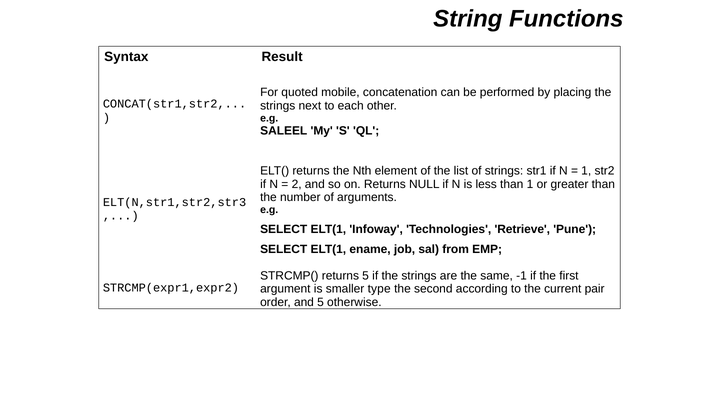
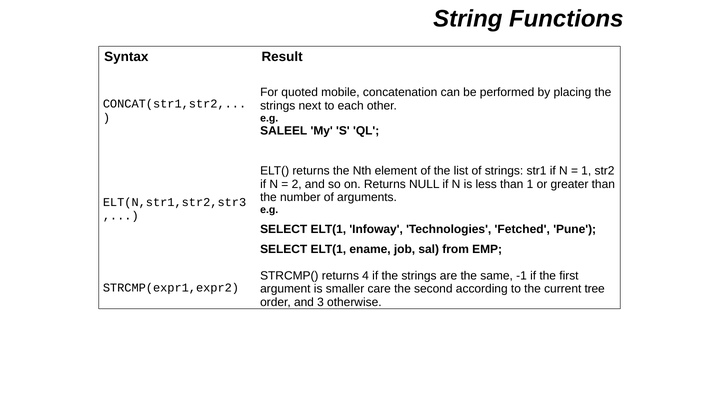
Retrieve: Retrieve -> Fetched (522, 229)
returns 5: 5 -> 4 (366, 276)
type: type -> care (379, 289)
pair: pair -> tree (595, 289)
and 5: 5 -> 3 (320, 303)
